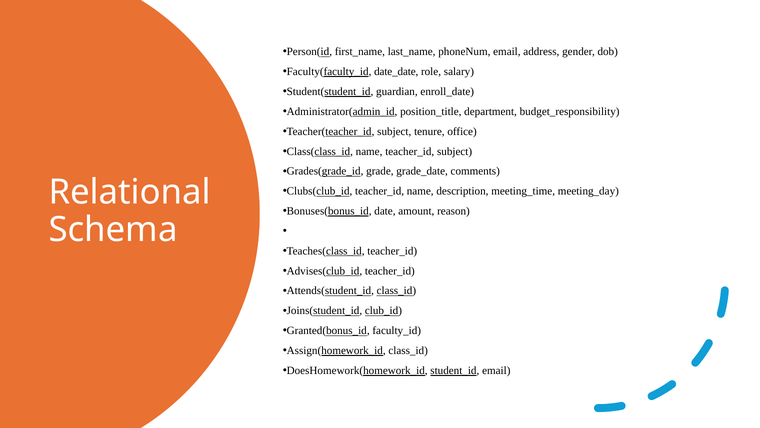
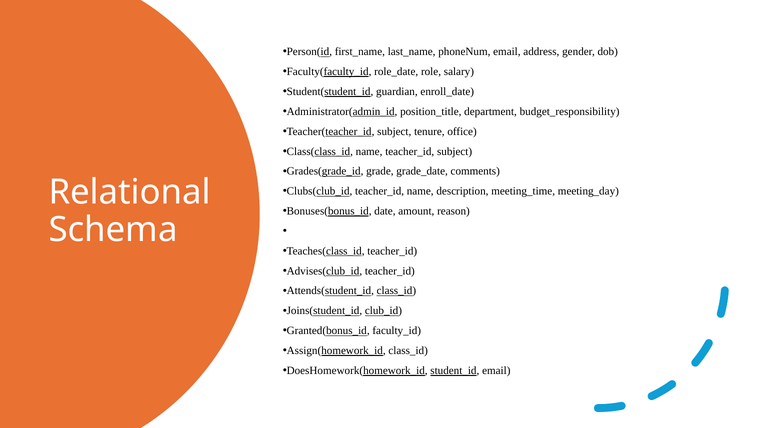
date_date: date_date -> role_date (396, 72)
